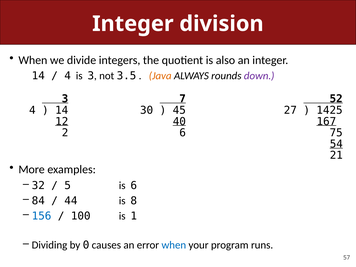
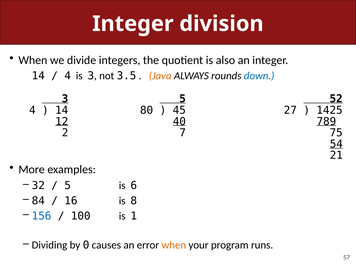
down colour: purple -> blue (259, 76)
3 7: 7 -> 5 (183, 99)
30: 30 -> 80 (147, 110)
167: 167 -> 789 (326, 121)
2 6: 6 -> 7 (183, 133)
44: 44 -> 16 (71, 201)
when colour: blue -> orange (174, 245)
